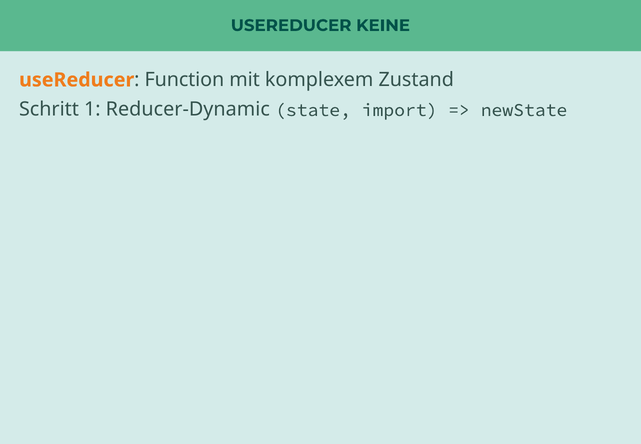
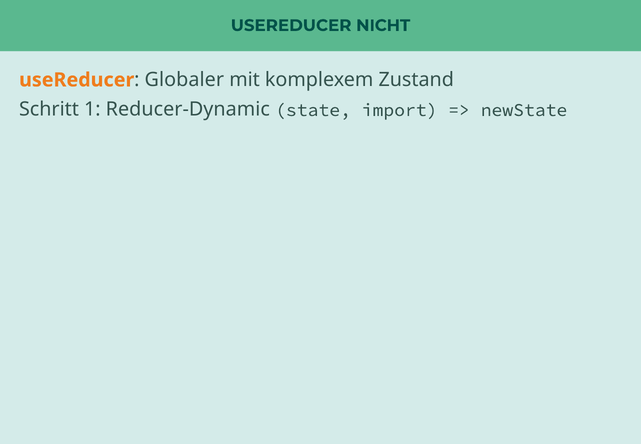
KEINE: KEINE -> NICHT (383, 25)
Function: Function -> Globaler (184, 80)
